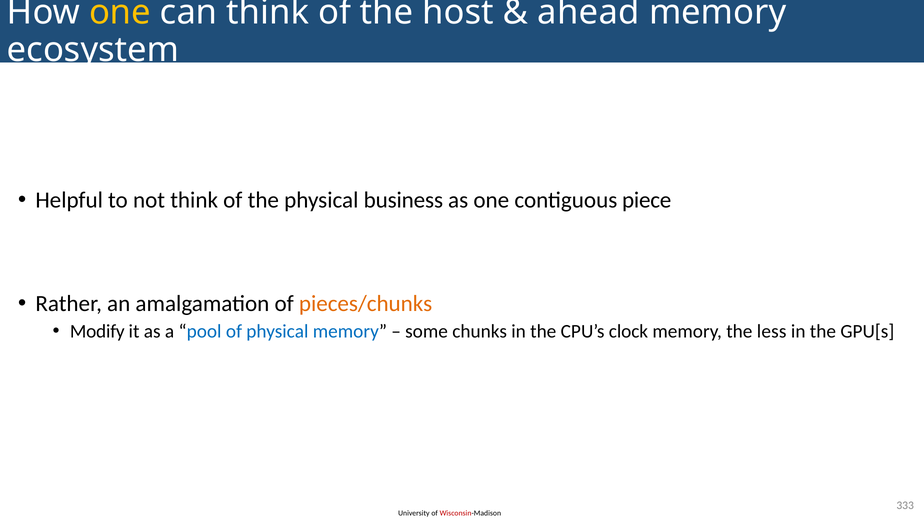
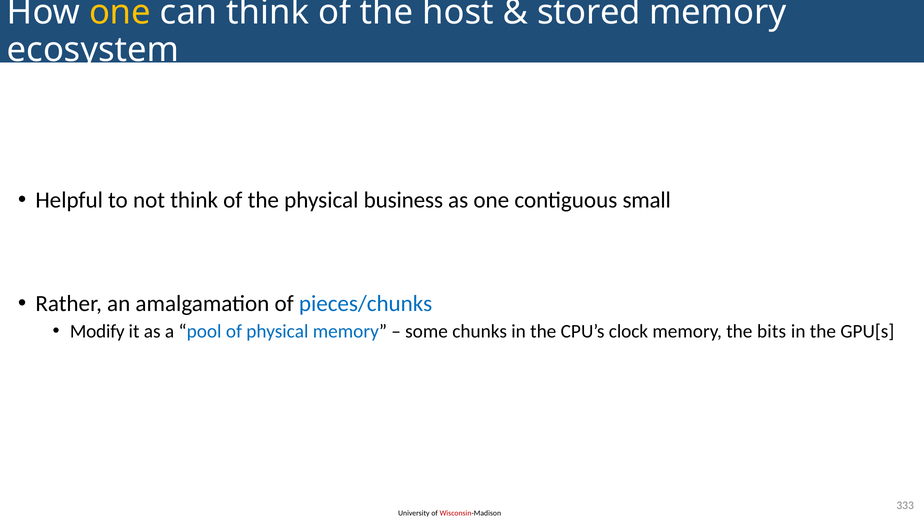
ahead: ahead -> stored (589, 12)
piece: piece -> small (647, 200)
pieces/chunks colour: orange -> blue (366, 304)
less: less -> bits (772, 331)
